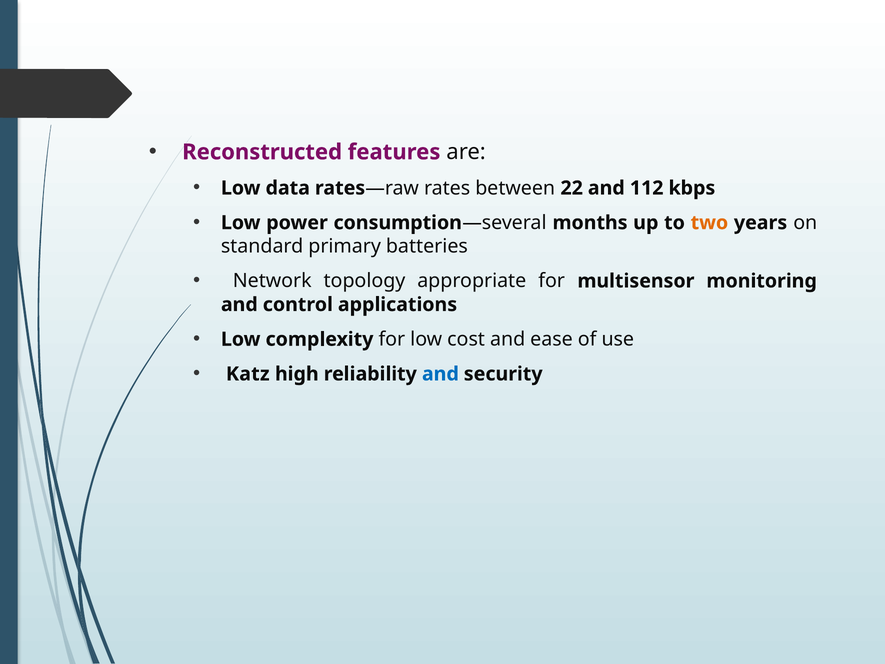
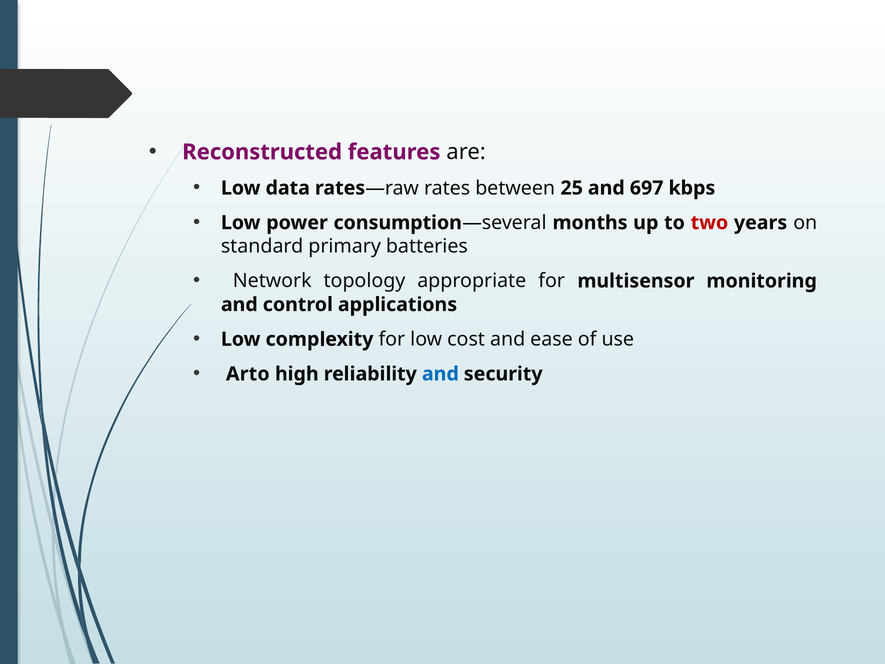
22: 22 -> 25 (572, 188)
112: 112 -> 697 (647, 188)
two colour: orange -> red (709, 223)
Katz: Katz -> Arto (248, 374)
